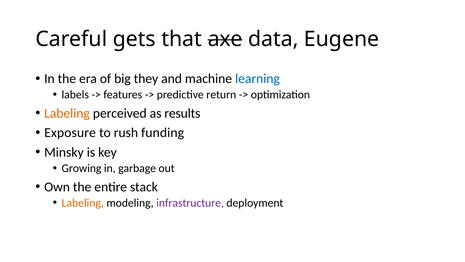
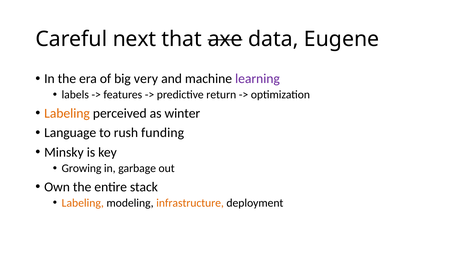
gets: gets -> next (134, 39)
they: they -> very (146, 79)
learning colour: blue -> purple (257, 79)
results: results -> winter (182, 113)
Exposure: Exposure -> Language (70, 133)
infrastructure colour: purple -> orange (190, 203)
